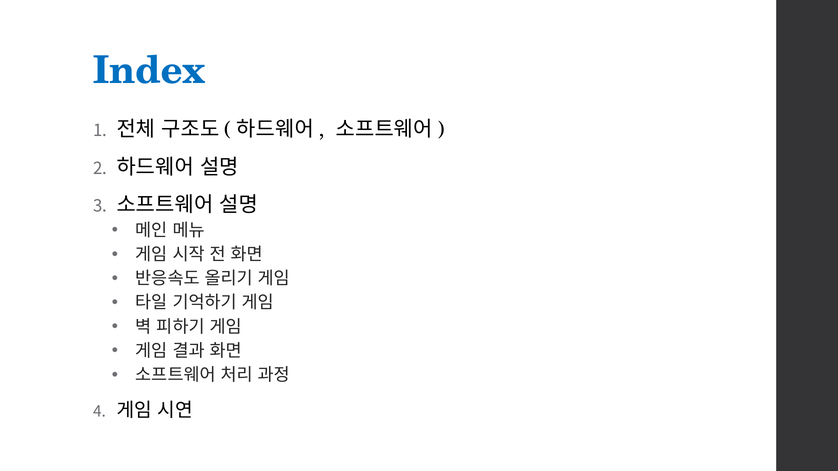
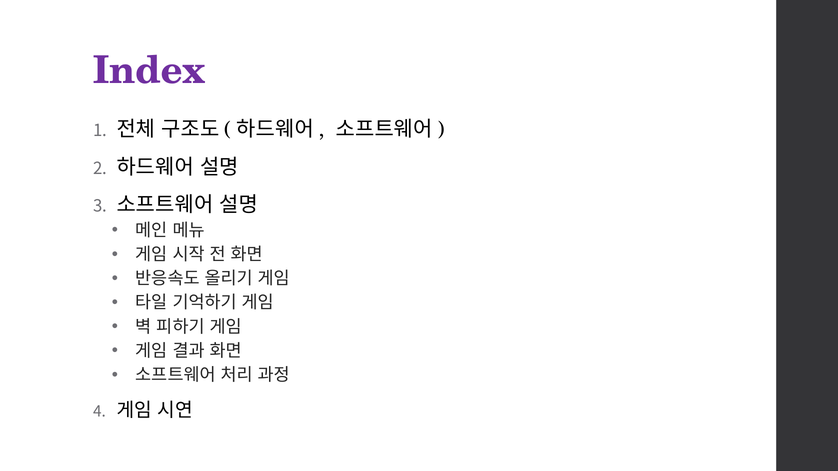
Index colour: blue -> purple (149, 70)
